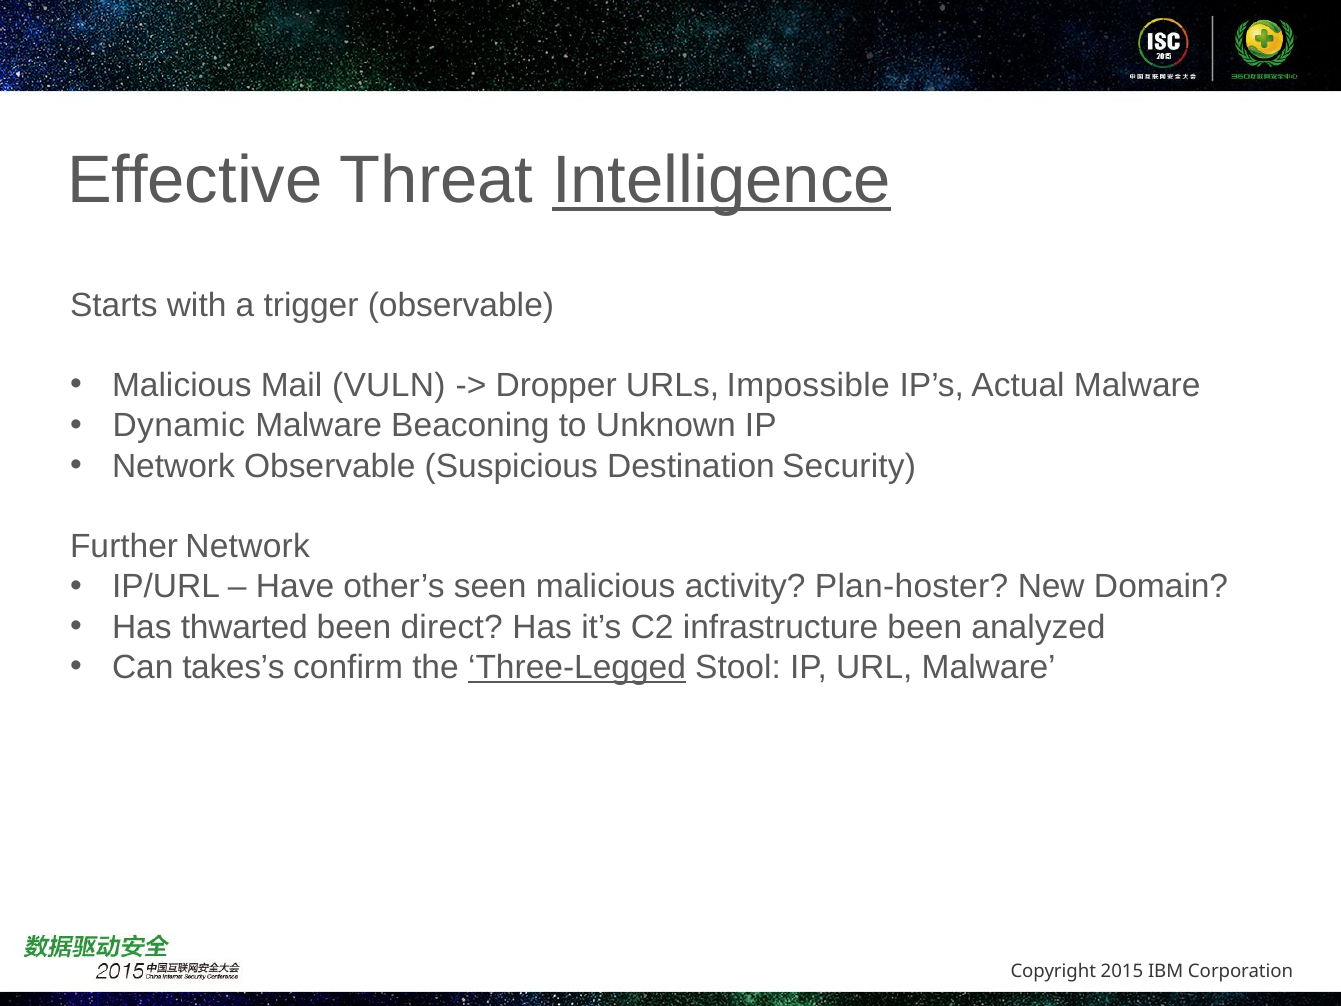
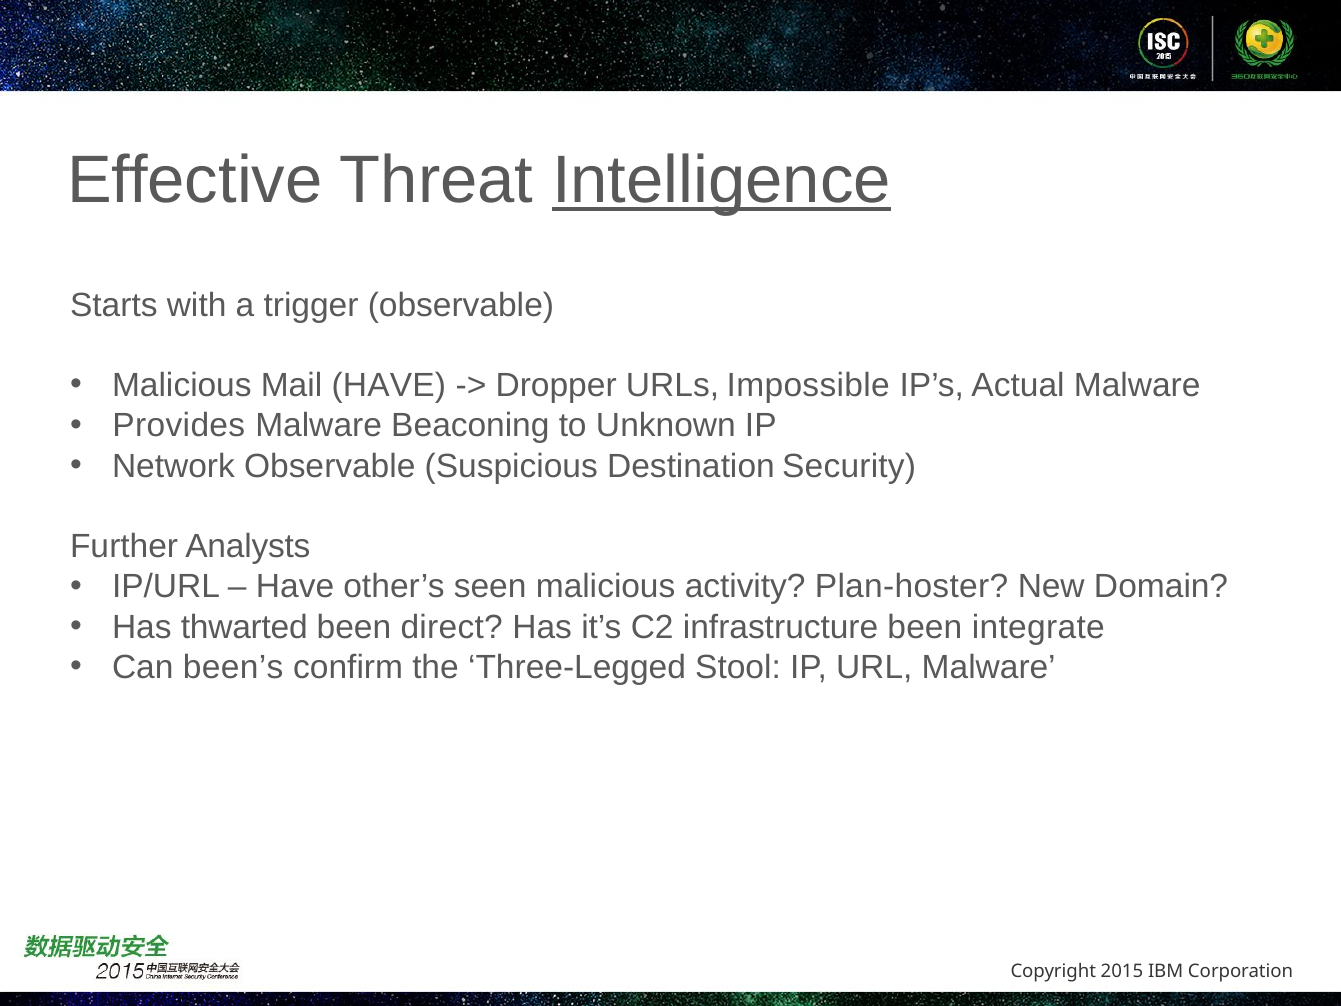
Mail VULN: VULN -> HAVE (389, 386)
Dynamic: Dynamic -> Provides (179, 426)
Further Network: Network -> Analysts (248, 546)
analyzed: analyzed -> integrate (1038, 627)
takes’s: takes’s -> been’s (233, 667)
Three-Legged underline: present -> none (577, 667)
